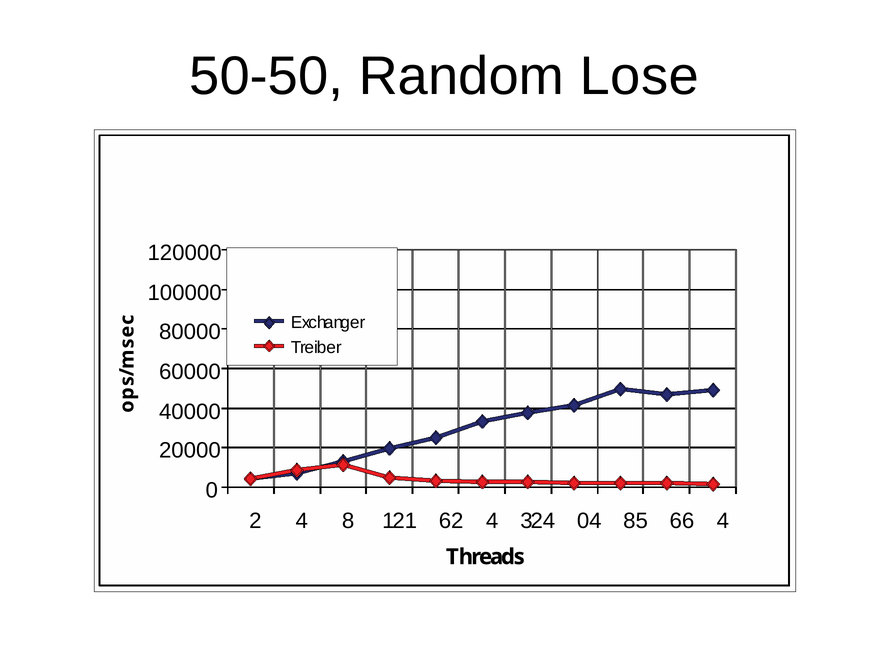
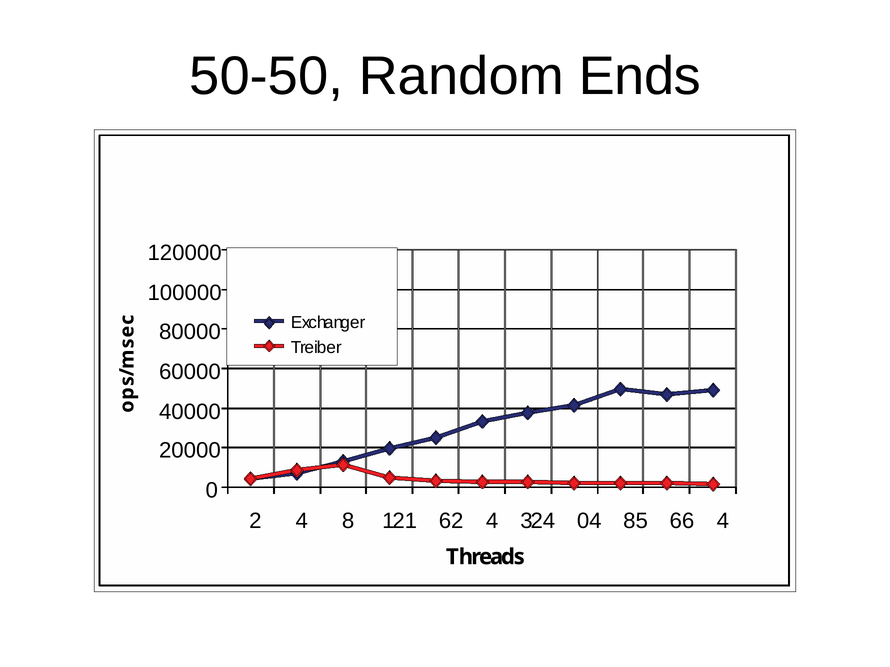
Lose: Lose -> Ends (640, 76)
